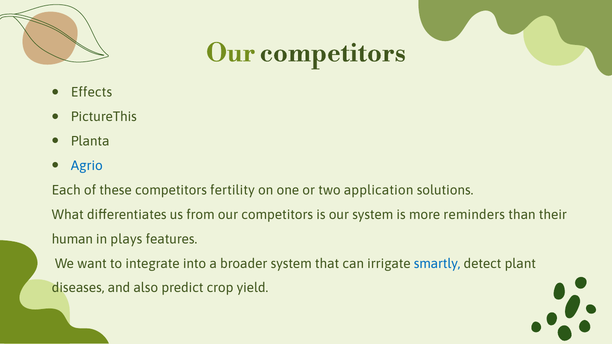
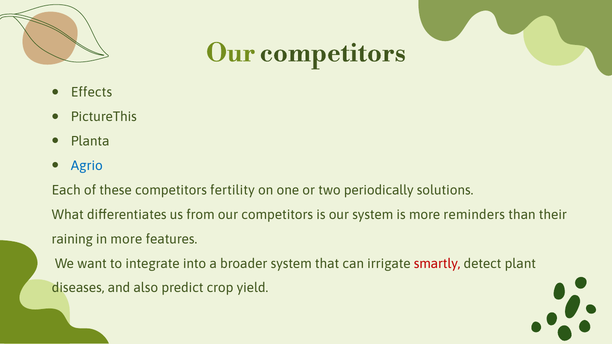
application: application -> periodically (379, 190)
human: human -> raining (72, 239)
in plays: plays -> more (126, 239)
smartly colour: blue -> red (437, 264)
